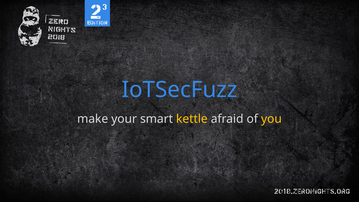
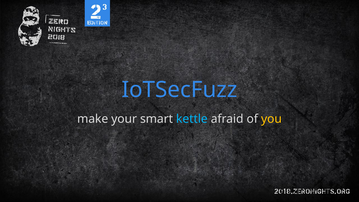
kettle colour: yellow -> light blue (192, 119)
